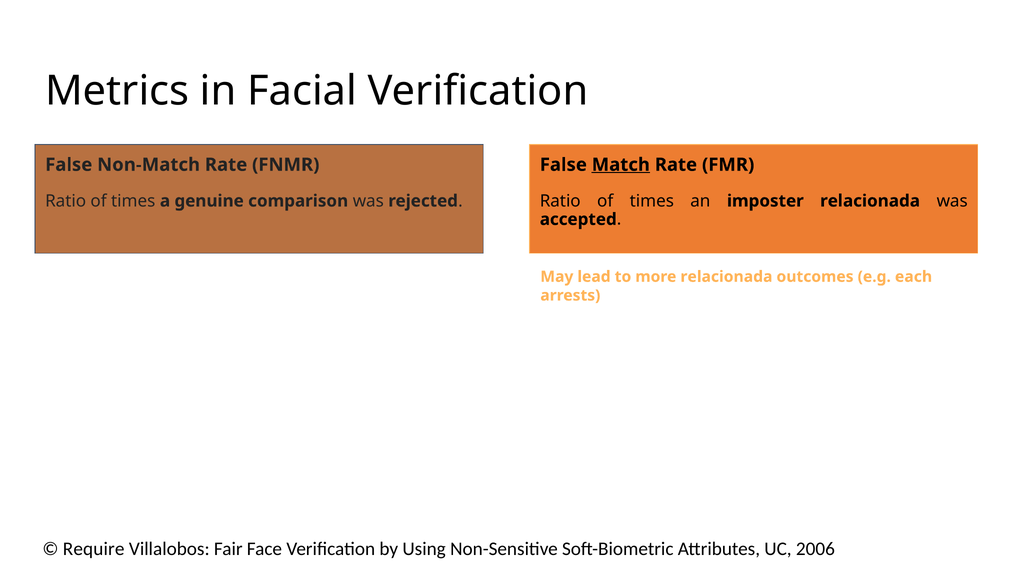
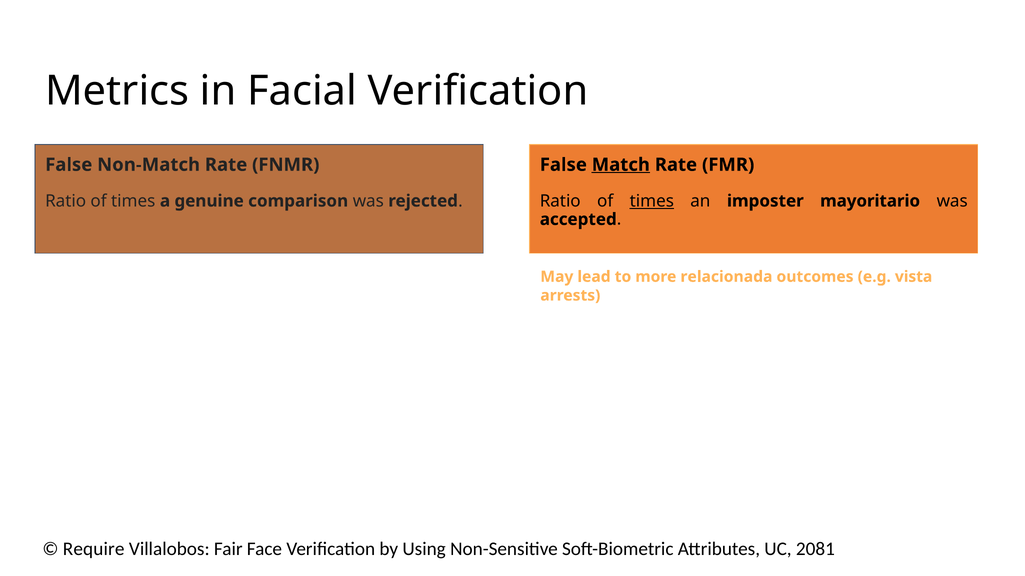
times underline: none -> present (652, 201)
imposter relacionada: relacionada -> mayoritario (870, 201)
each: each -> vista (914, 277)
2006: 2006 -> 2081 (815, 549)
